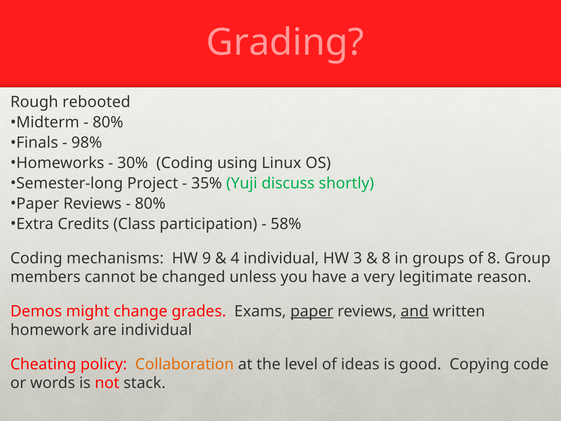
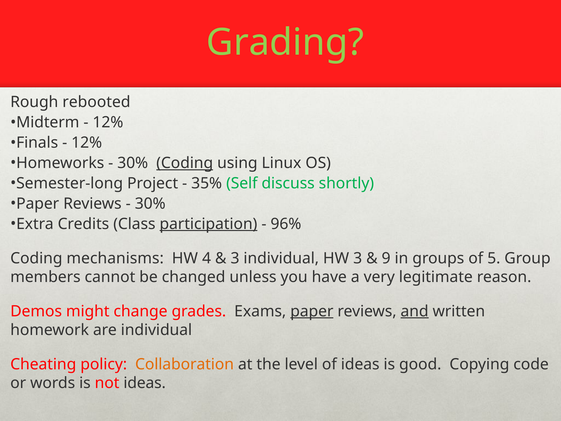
Grading colour: pink -> light green (285, 42)
80%: 80% -> 12% (108, 122)
98%: 98% -> 12% (87, 143)
Coding underline: none -> present (185, 163)
Yuji: Yuji -> Self (242, 183)
80%: 80% -> 30% (150, 203)
participation underline: none -> present (208, 224)
58%: 58% -> 96% (286, 224)
9: 9 -> 4 (207, 258)
4: 4 -> 3 (235, 258)
8: 8 -> 9 (386, 258)
of 8: 8 -> 5 (494, 258)
not stack: stack -> ideas (145, 383)
